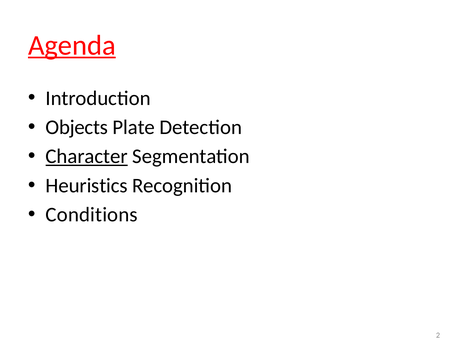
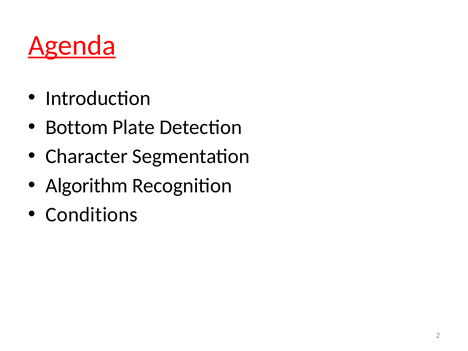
Objects: Objects -> Bottom (77, 127)
Character underline: present -> none (87, 156)
Heuristics: Heuristics -> Algorithm (87, 186)
